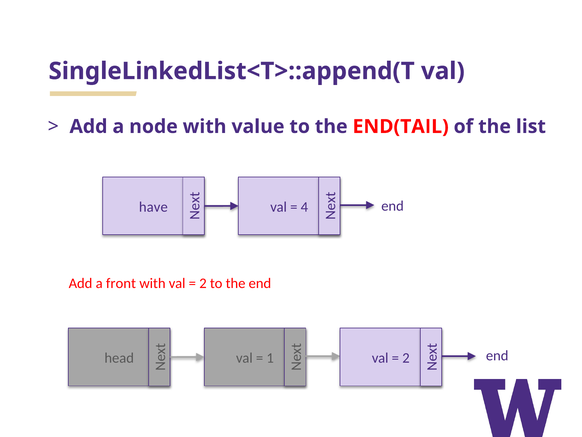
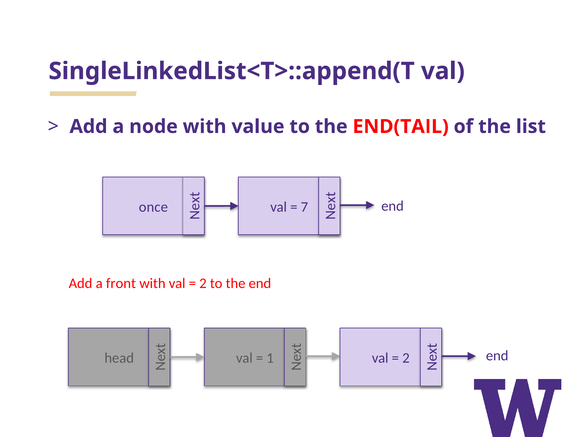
have: have -> once (153, 207)
4: 4 -> 7 (304, 207)
